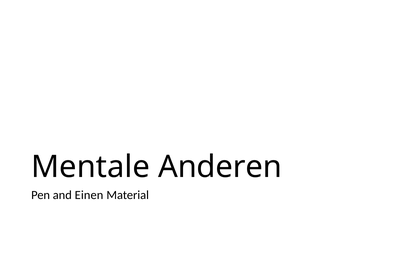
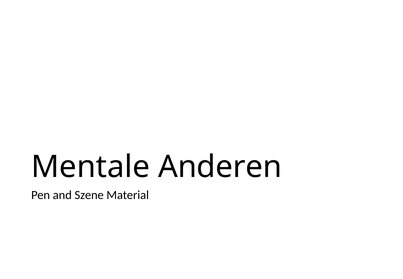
Einen: Einen -> Szene (89, 195)
